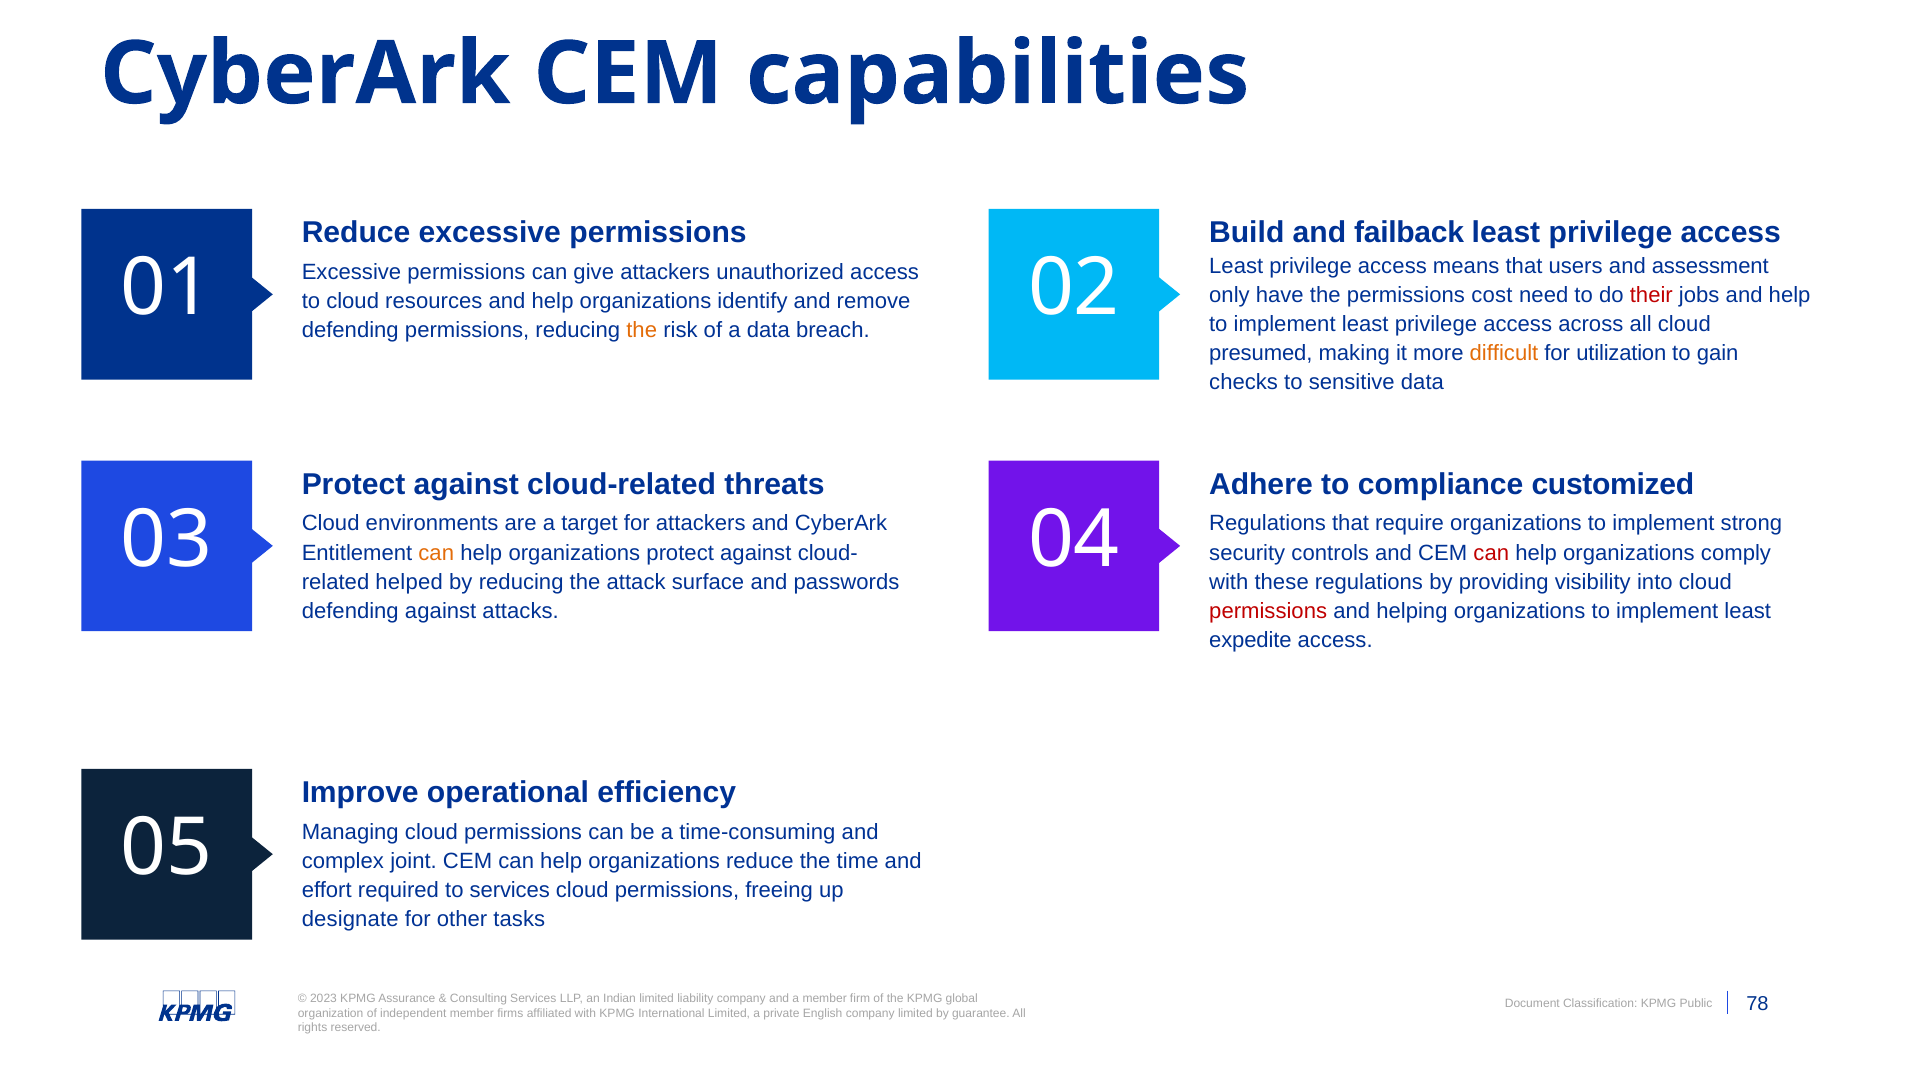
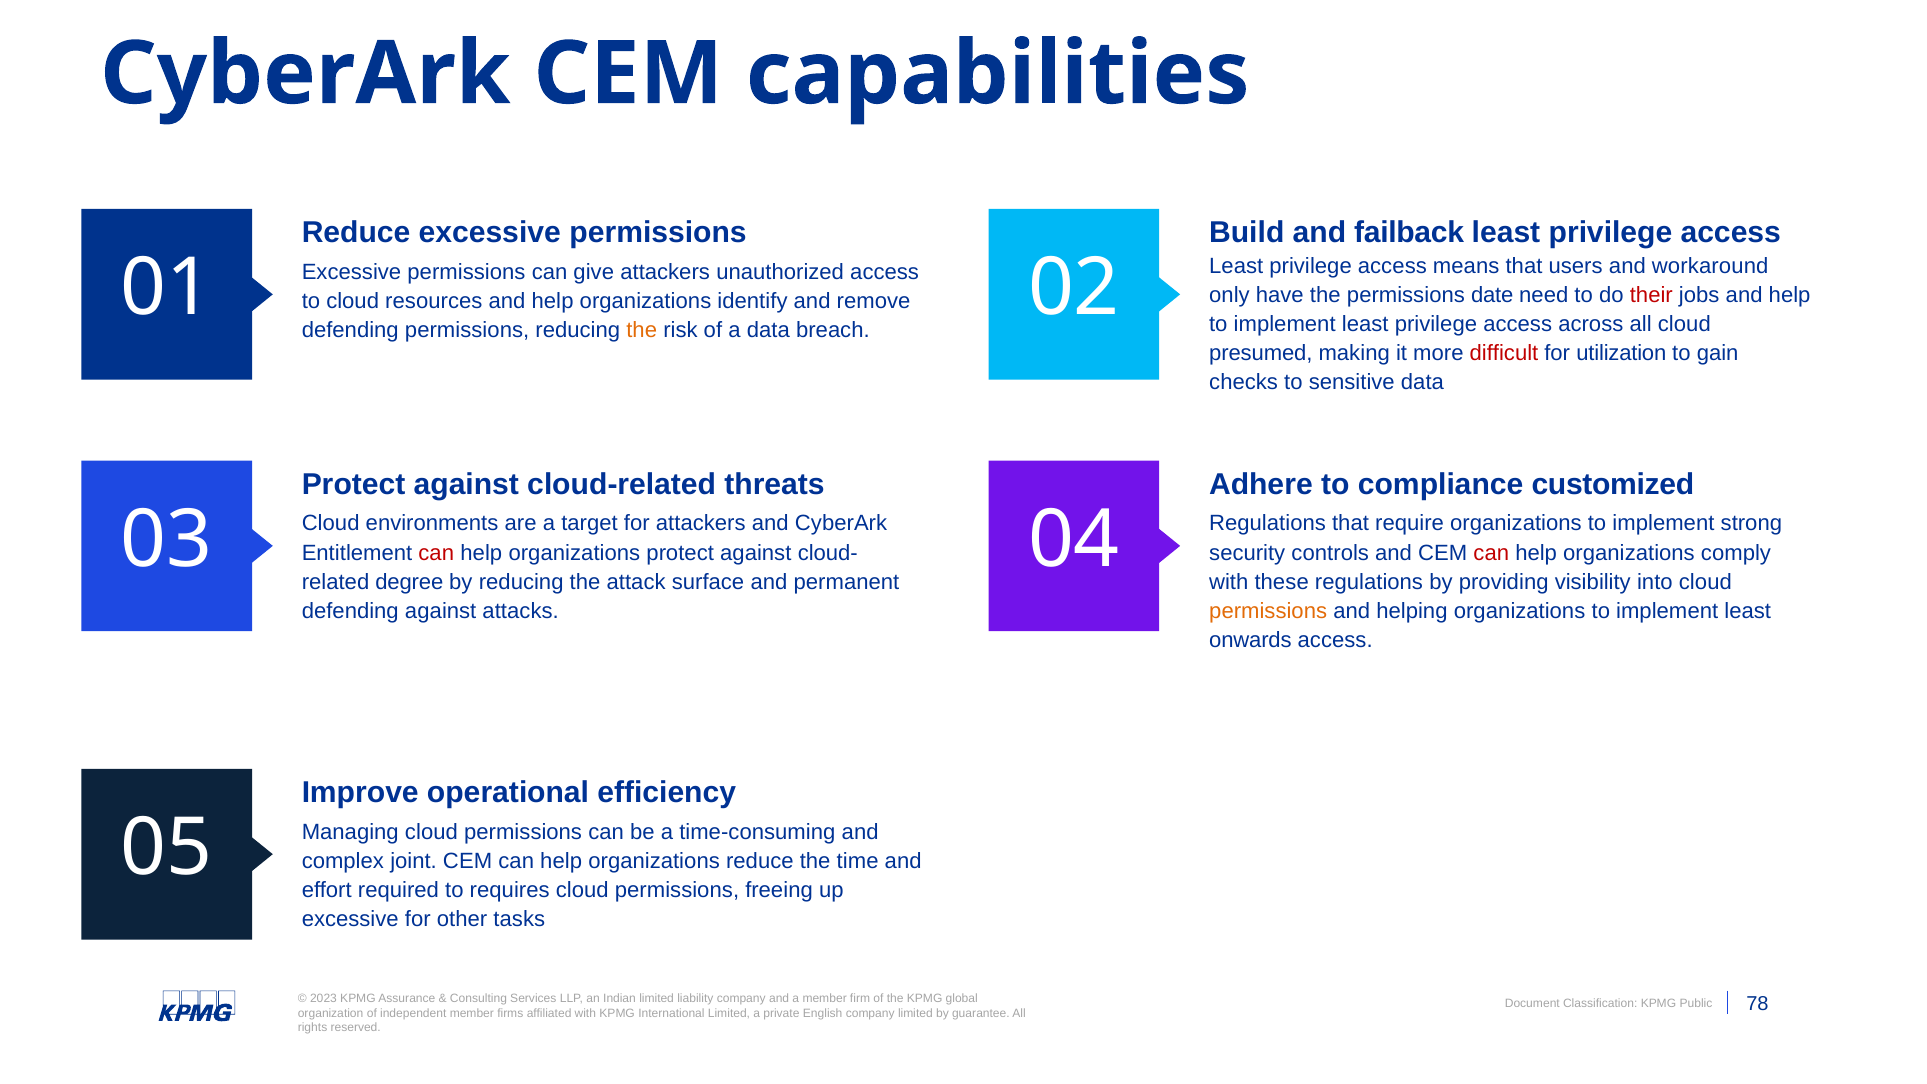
assessment: assessment -> workaround (1710, 266)
cost: cost -> date (1492, 295)
difficult colour: orange -> red (1504, 353)
can colour: orange -> red (436, 553)
helped: helped -> degree (409, 582)
passwords: passwords -> permanent (846, 582)
permissions colour: red -> orange (1268, 611)
expedite: expedite -> onwards (1250, 640)
to services: services -> requires (510, 890)
designate: designate -> excessive (350, 919)
